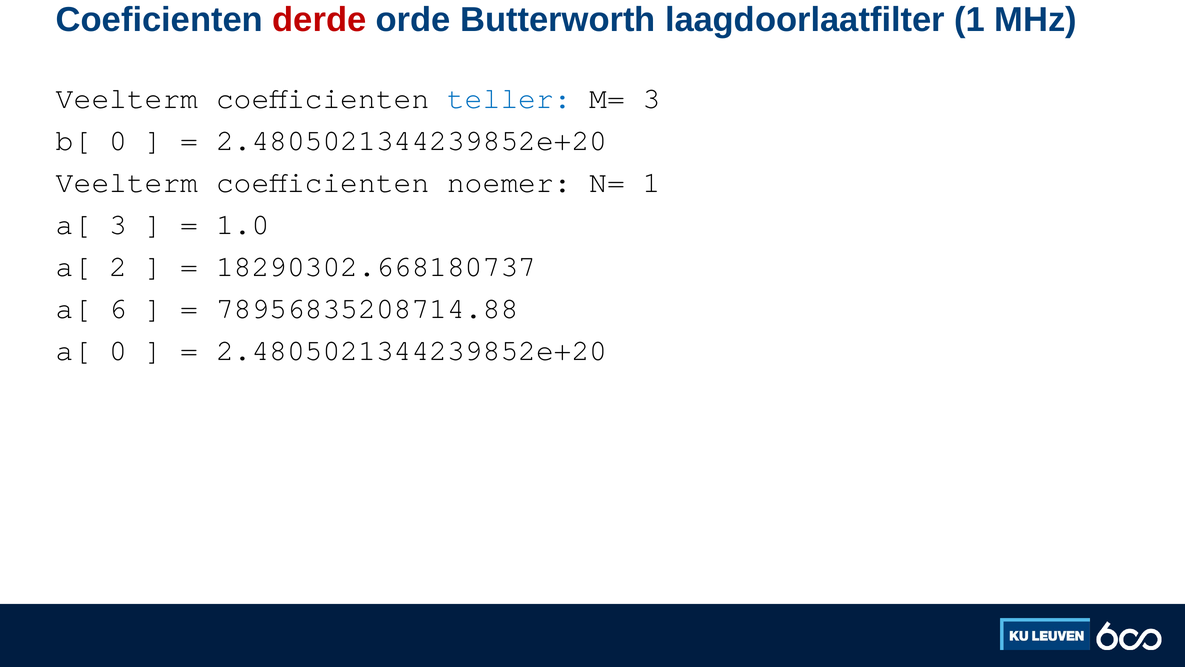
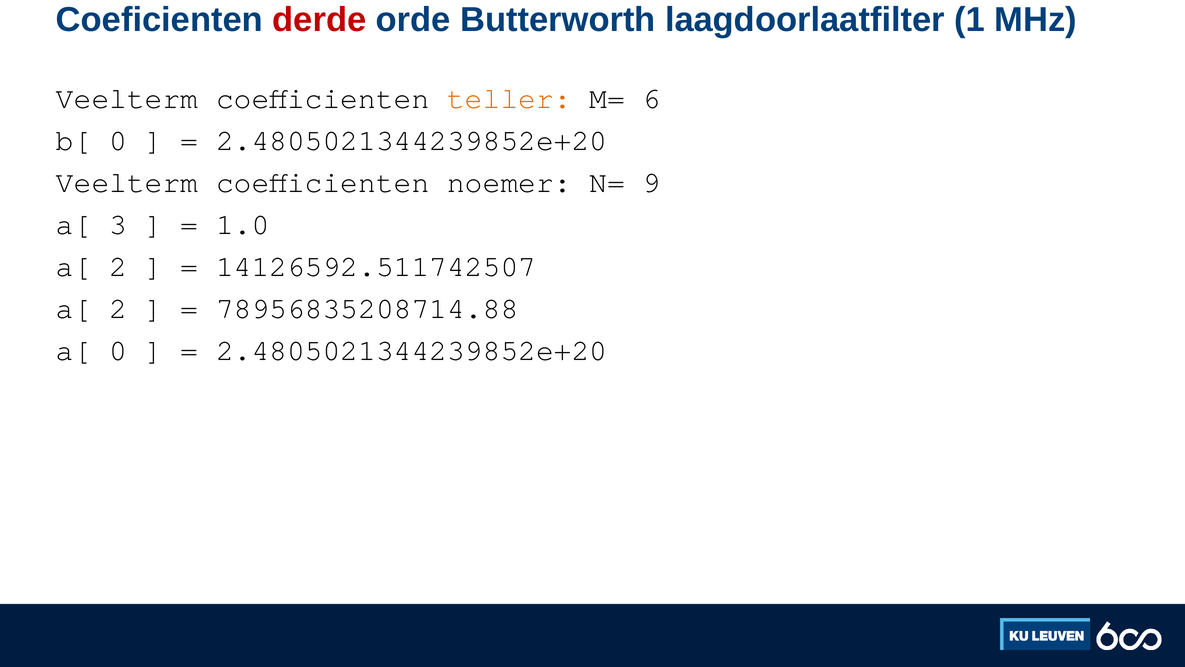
teller colour: blue -> orange (509, 98)
M= 3: 3 -> 6 (652, 98)
N= 1: 1 -> 9 (652, 182)
18290302.668180737: 18290302.668180737 -> 14126592.511742507 (376, 266)
6: 6 -> 2 (118, 308)
